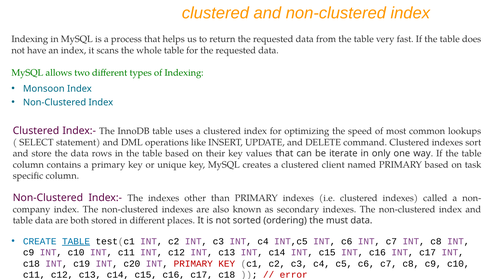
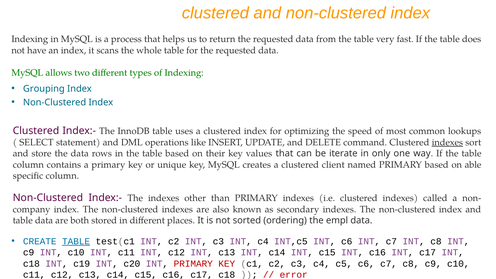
Monsoon: Monsoon -> Grouping (44, 89)
indexes underline: none -> present (447, 142)
task: task -> able (473, 165)
must: must -> empl (337, 220)
